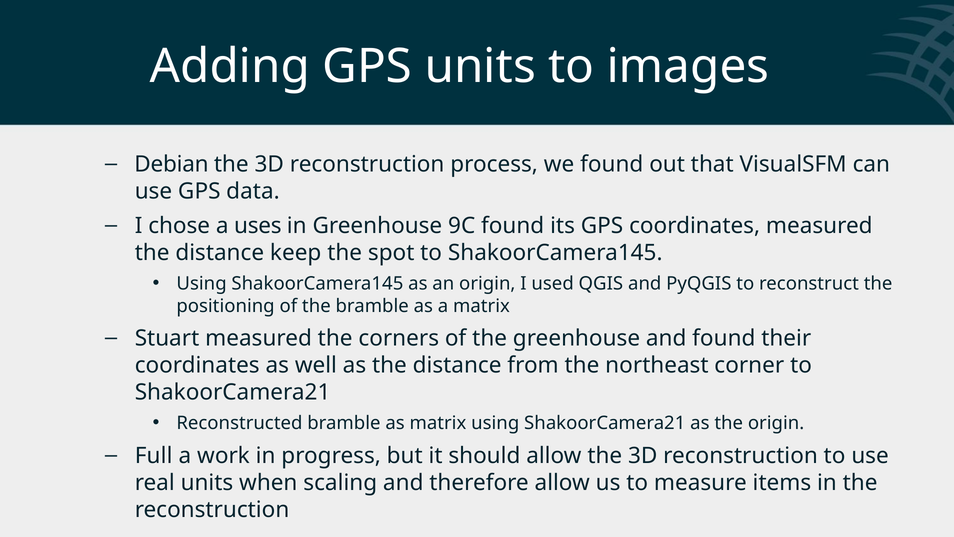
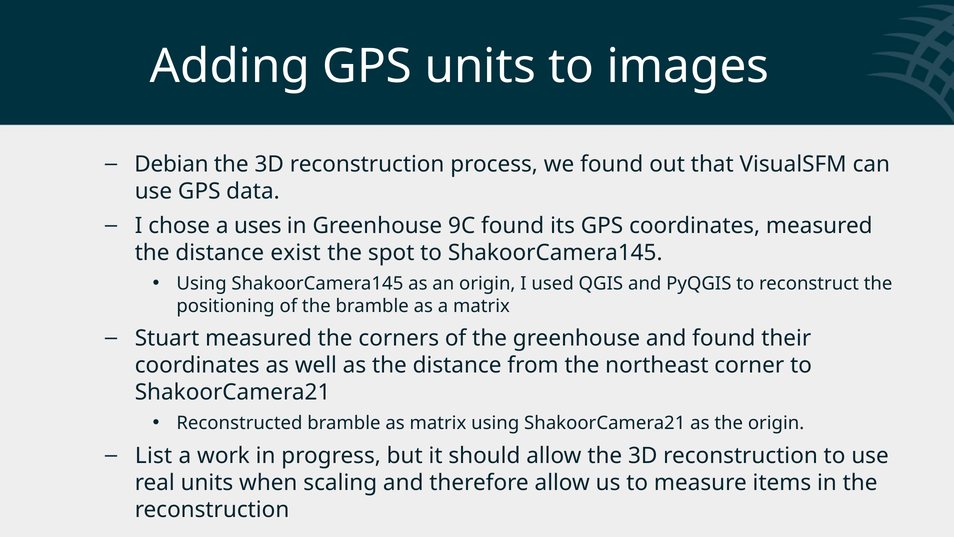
keep: keep -> exist (296, 253)
Full: Full -> List (154, 455)
